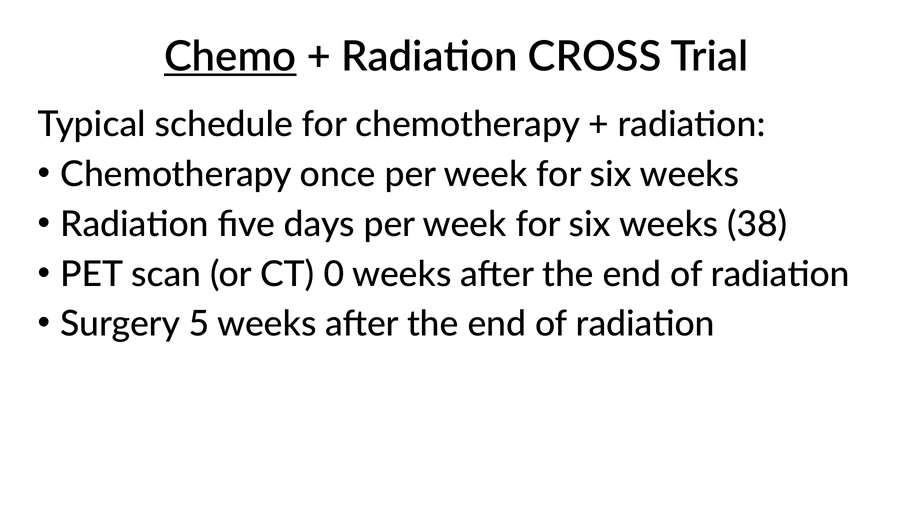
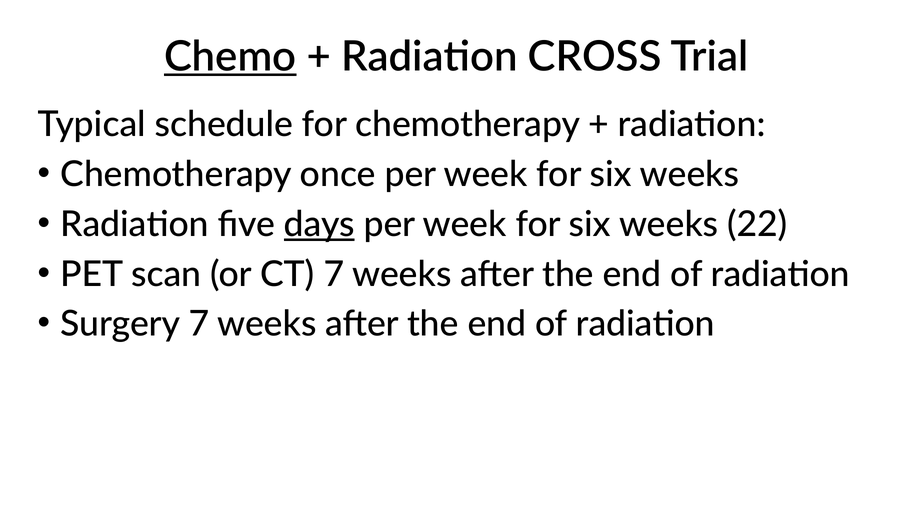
days underline: none -> present (319, 224)
38: 38 -> 22 (757, 224)
CT 0: 0 -> 7 (334, 274)
Surgery 5: 5 -> 7 (199, 324)
